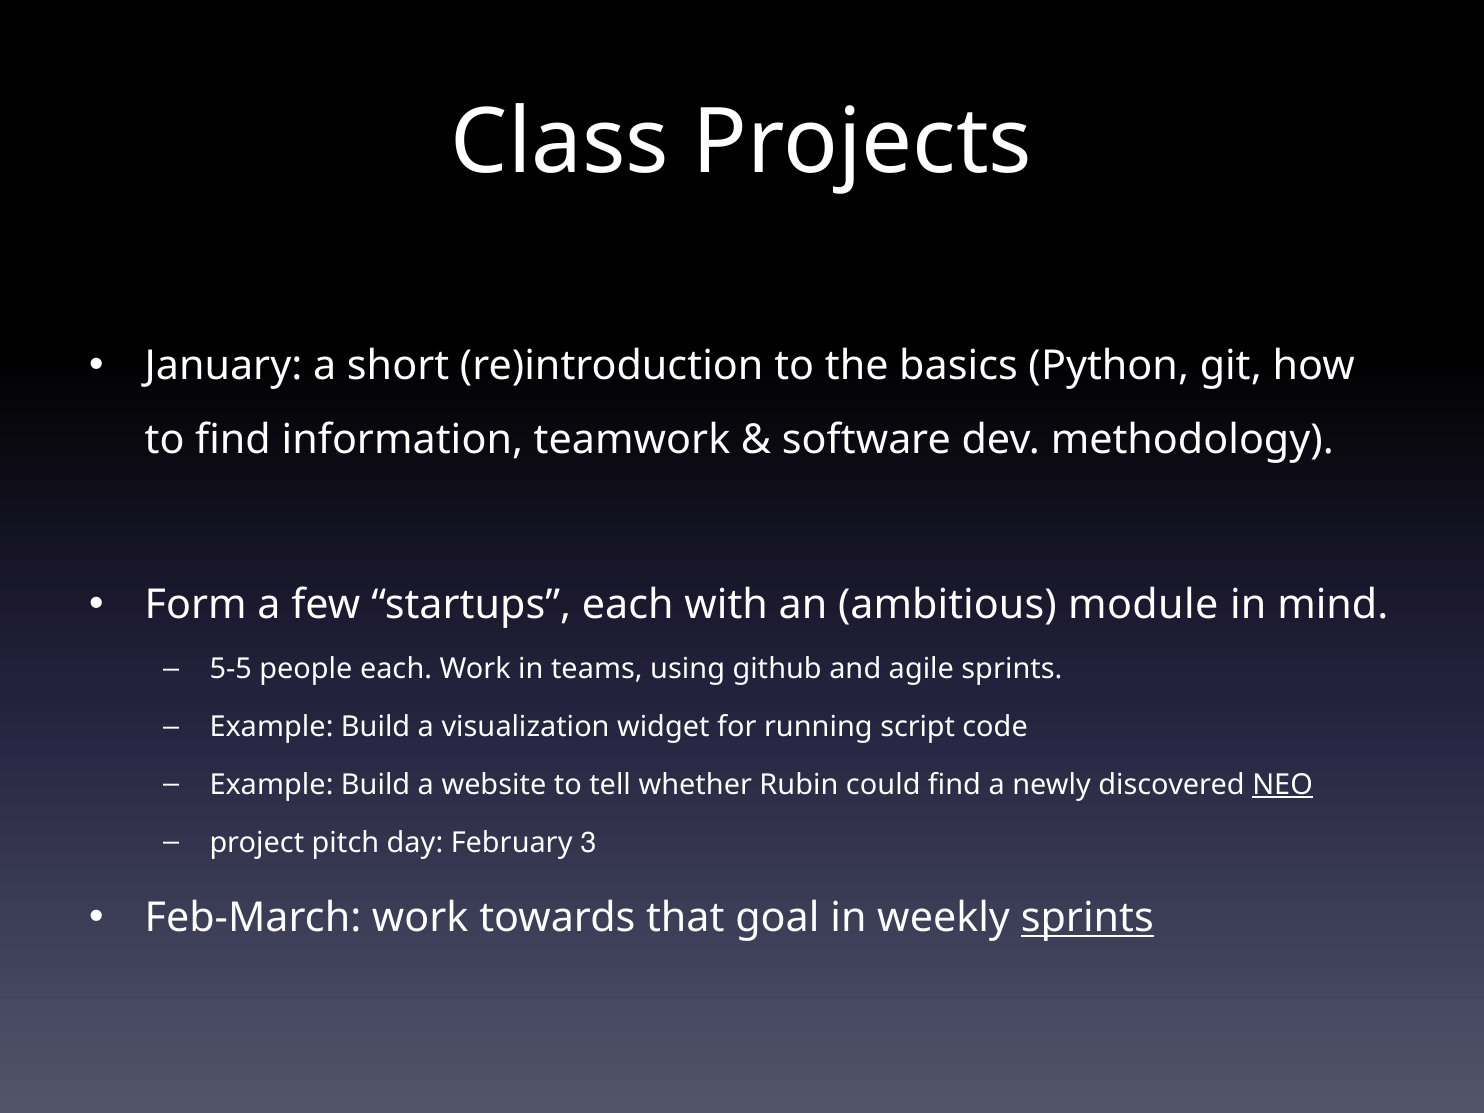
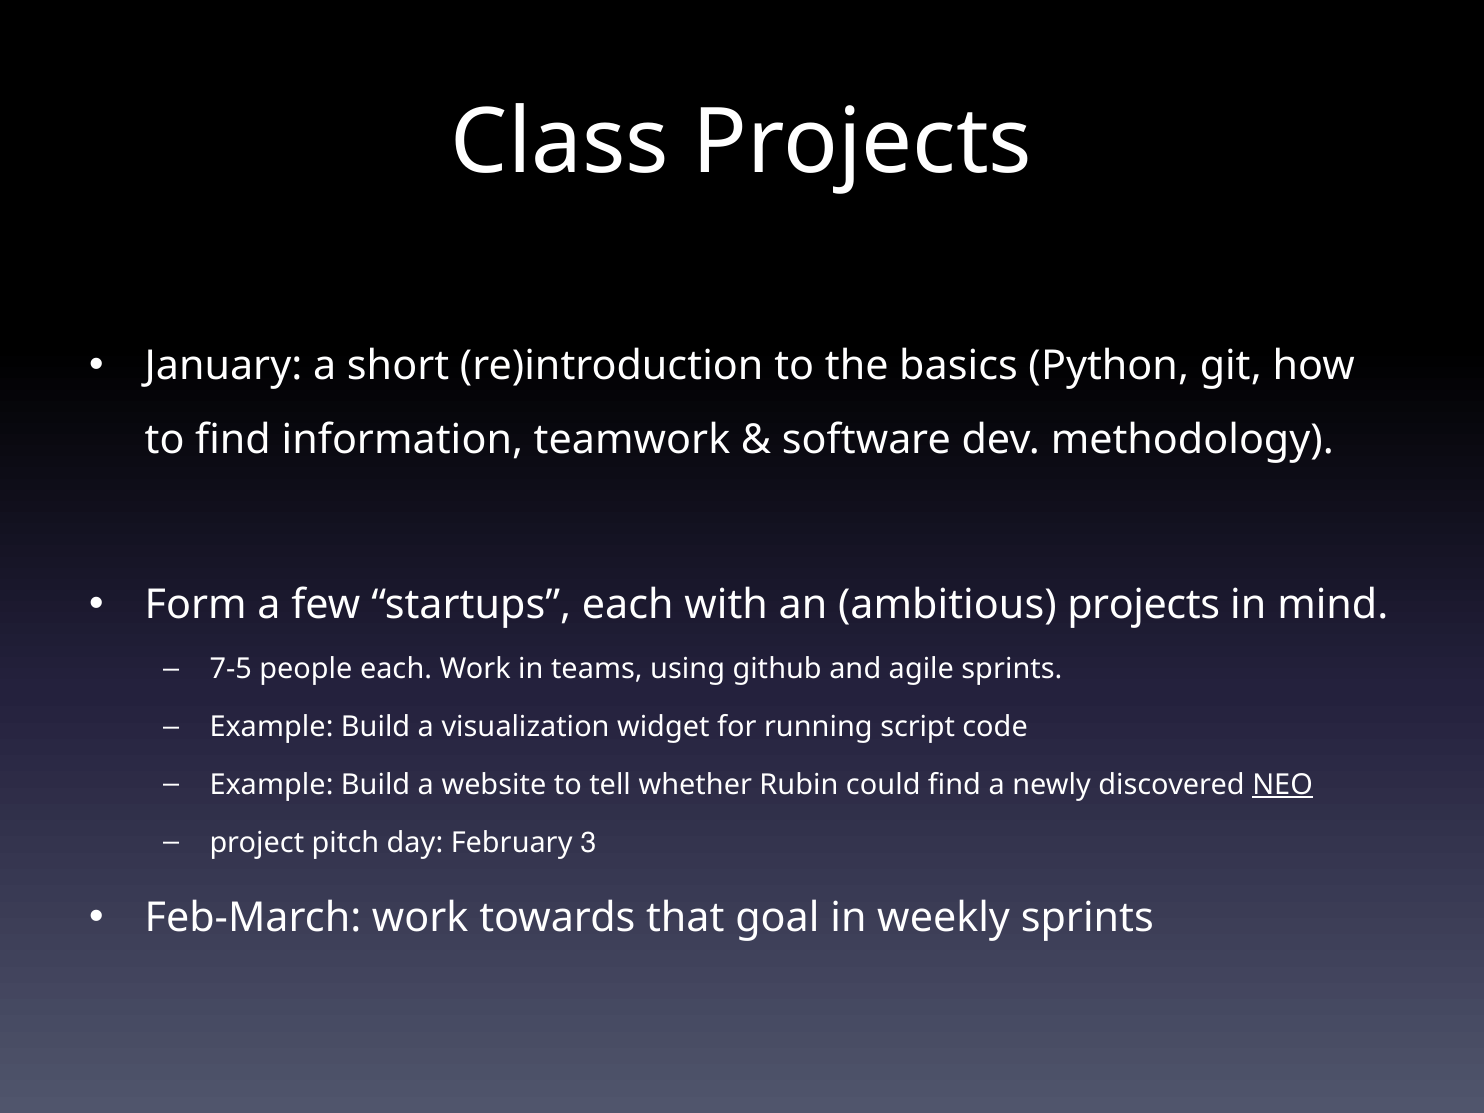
ambitious module: module -> projects (1144, 605)
5-5: 5-5 -> 7-5 (231, 669)
sprints underline: present -> none (1087, 918)
